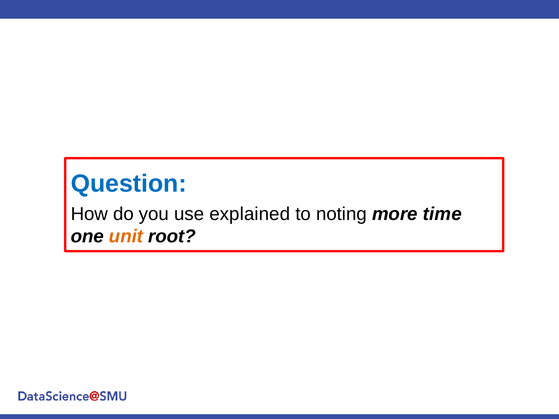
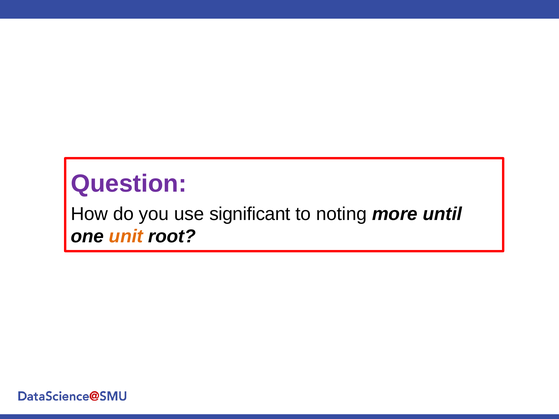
Question colour: blue -> purple (129, 184)
explained: explained -> significant (250, 214)
time: time -> until (442, 214)
